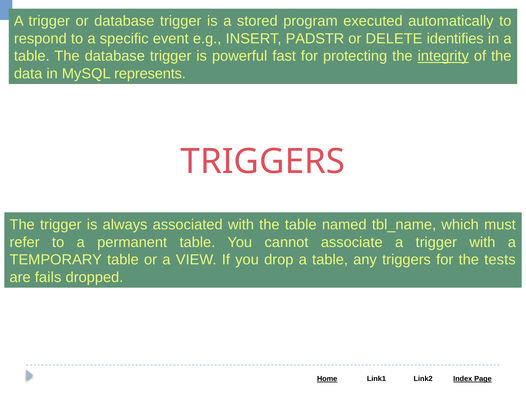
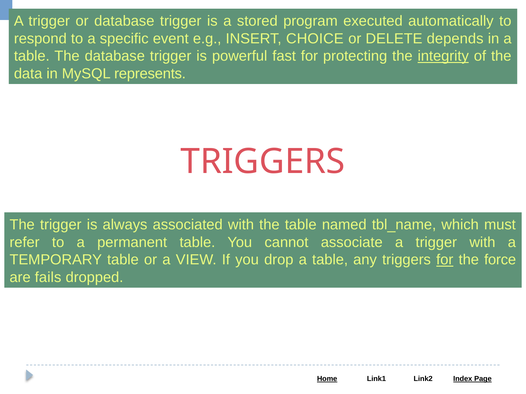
PADSTR: PADSTR -> CHOICE (315, 39)
identifies: identifies -> depends (455, 39)
for underline: none -> present (445, 260)
tests: tests -> force (500, 260)
